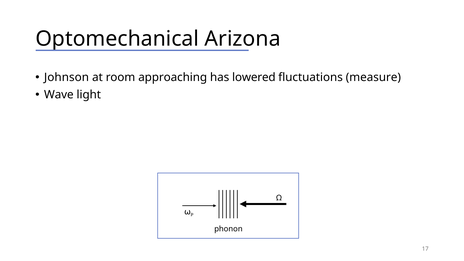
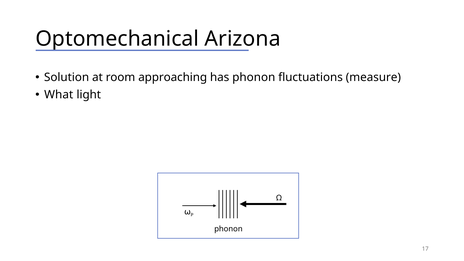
Johnson: Johnson -> Solution (67, 77)
has lowered: lowered -> phonon (254, 77)
Wave: Wave -> What (59, 95)
